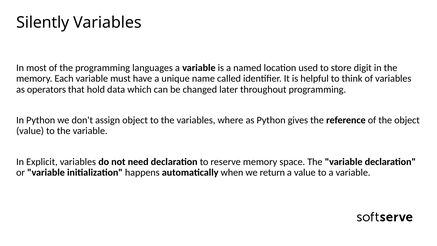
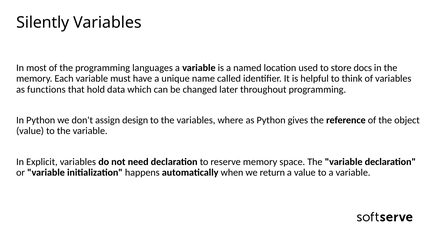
digit: digit -> docs (363, 68)
operators: operators -> functions (46, 89)
assign object: object -> design (135, 120)
